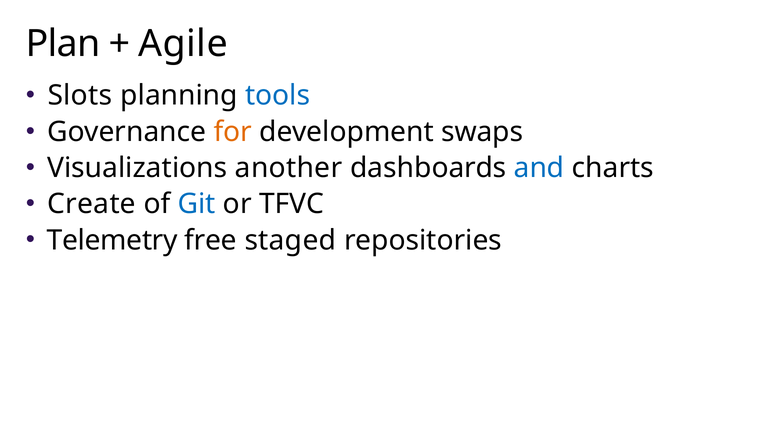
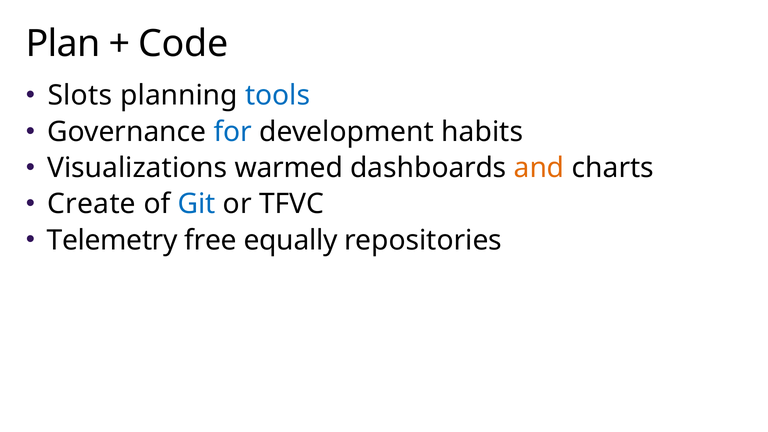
Agile: Agile -> Code (183, 44)
for colour: orange -> blue (233, 132)
swaps: swaps -> habits (482, 132)
another: another -> warmed (289, 168)
and colour: blue -> orange (539, 168)
staged: staged -> equally (291, 240)
